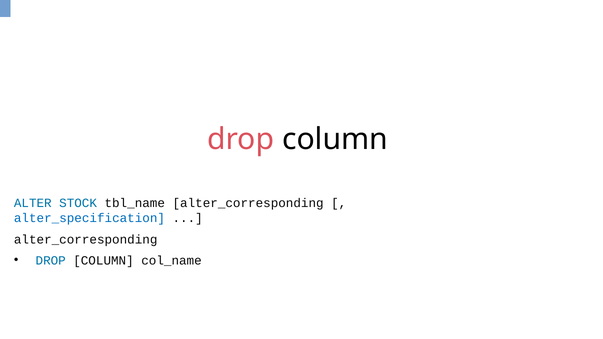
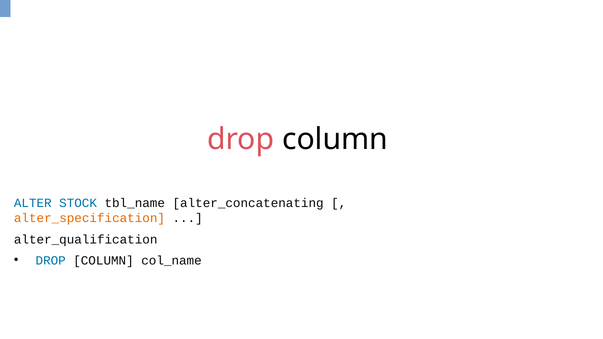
tbl_name alter_corresponding: alter_corresponding -> alter_concatenating (248, 203)
alter_specification colour: blue -> orange (89, 218)
alter_corresponding: alter_corresponding -> alter_qualification (86, 239)
